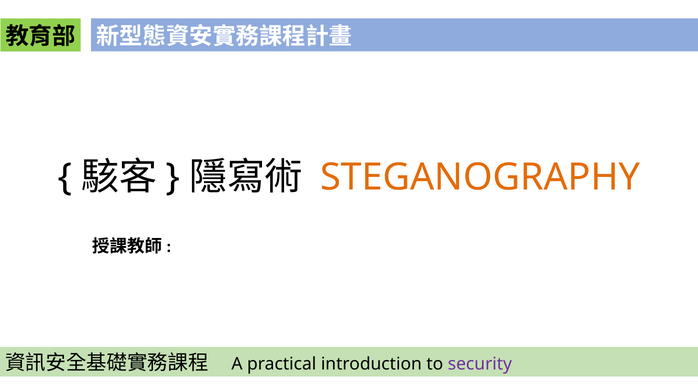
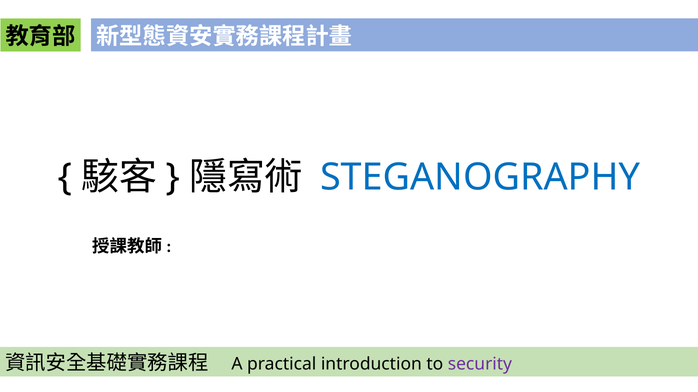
STEGANOGRAPHY colour: orange -> blue (480, 178)
